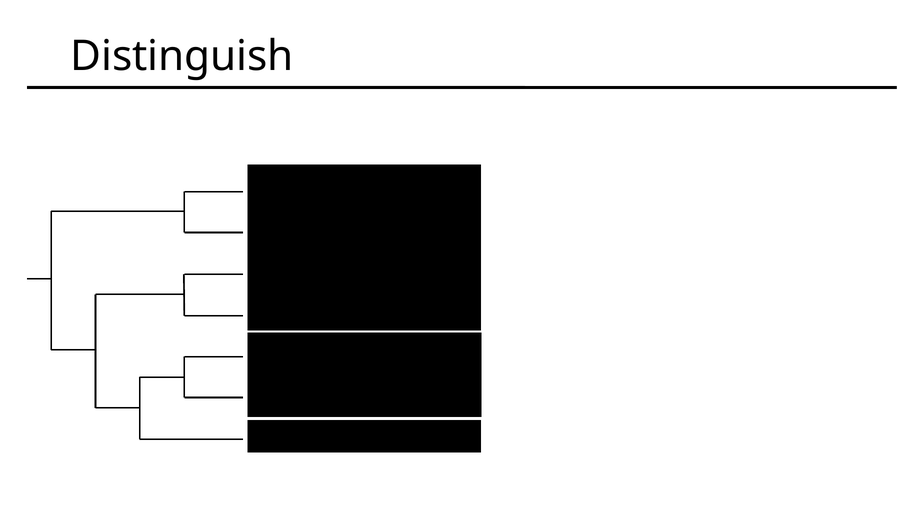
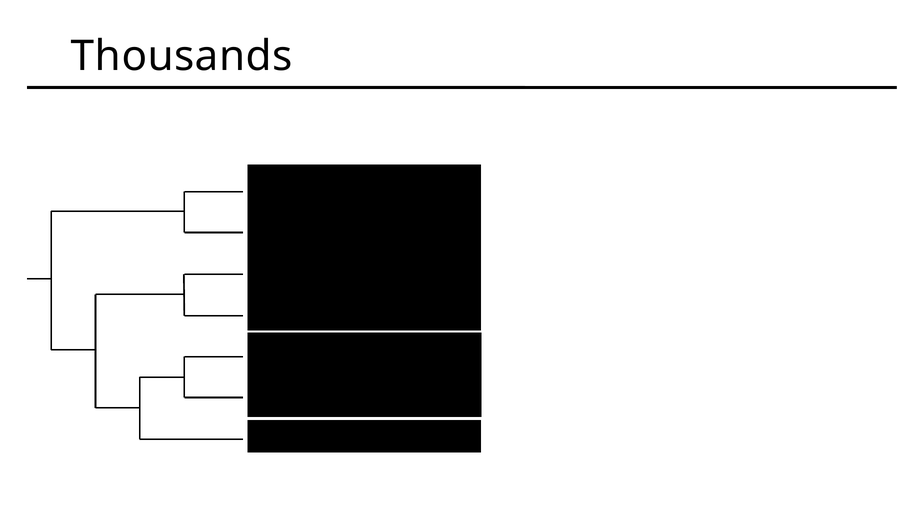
Distinguish: Distinguish -> Thousands (182, 56)
